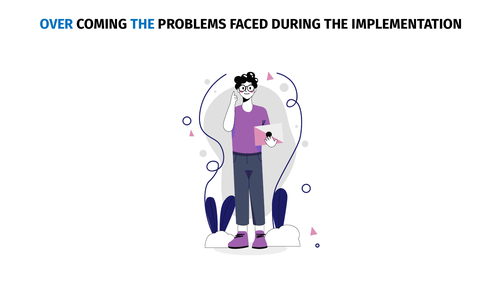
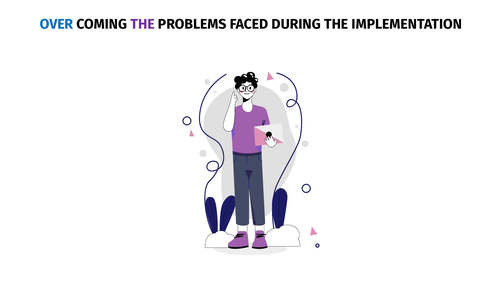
THE colour: blue -> purple (143, 24)
